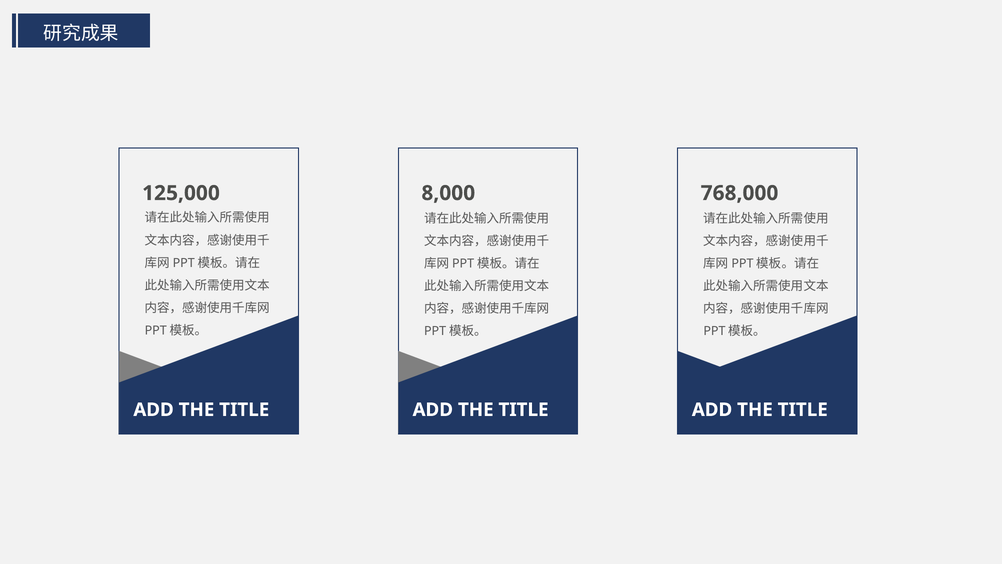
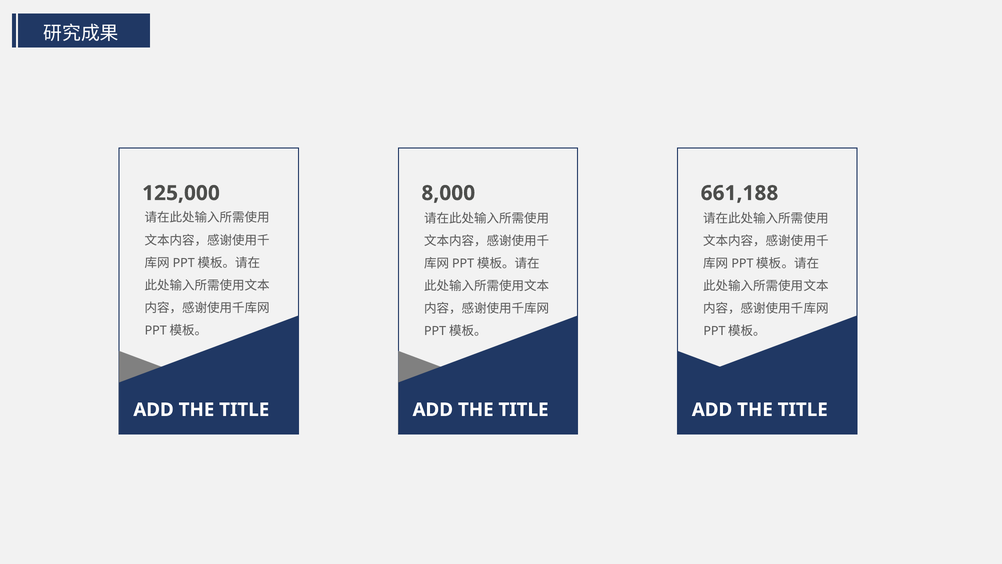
768,000: 768,000 -> 661,188 (739, 193)
